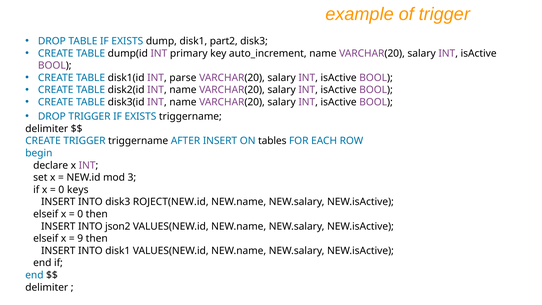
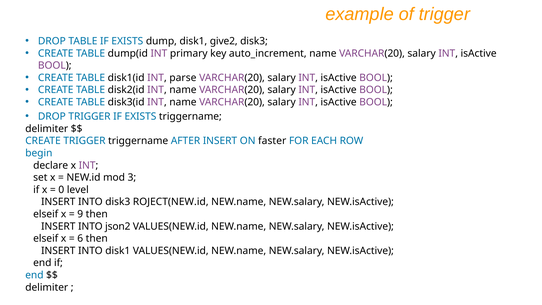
part2: part2 -> give2 (224, 41)
tables: tables -> faster (272, 141)
keys: keys -> level (78, 190)
0: 0 -> 9 (80, 214)
9: 9 -> 6 (80, 238)
